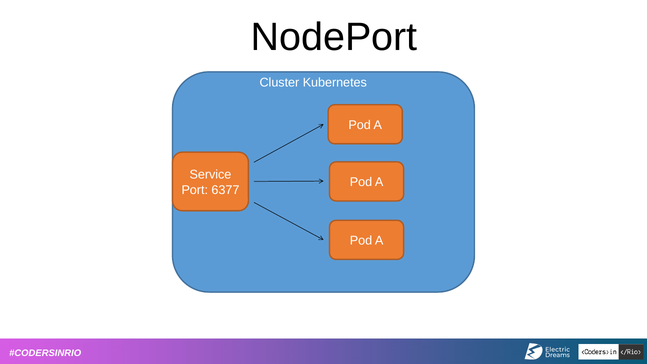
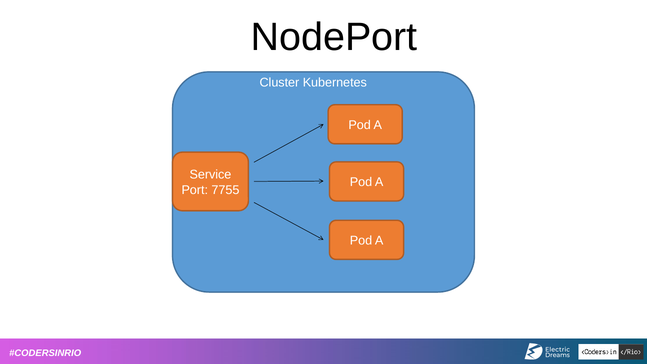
6377: 6377 -> 7755 (225, 190)
